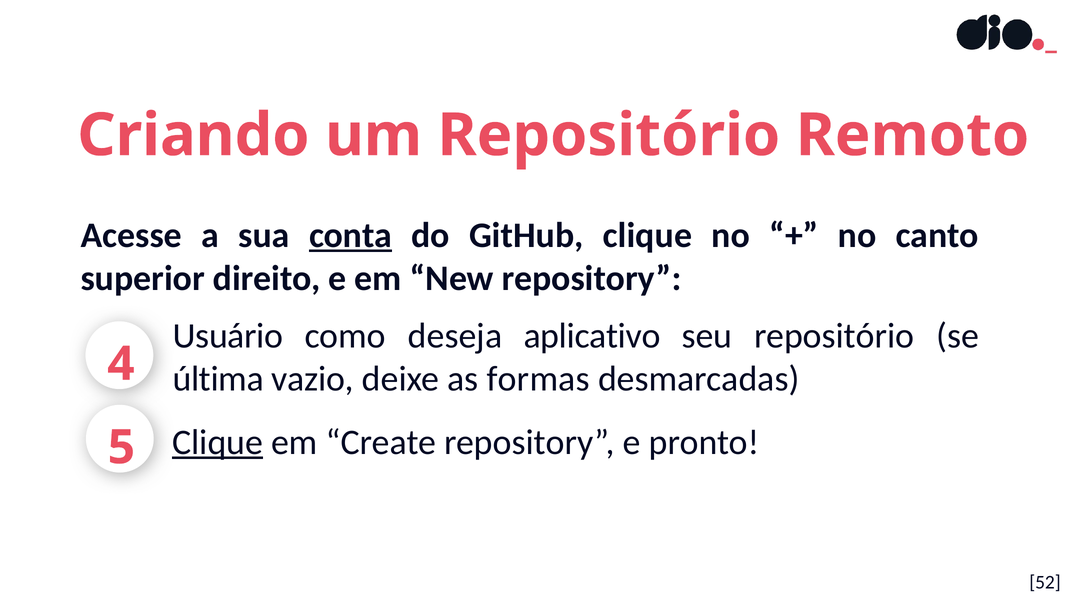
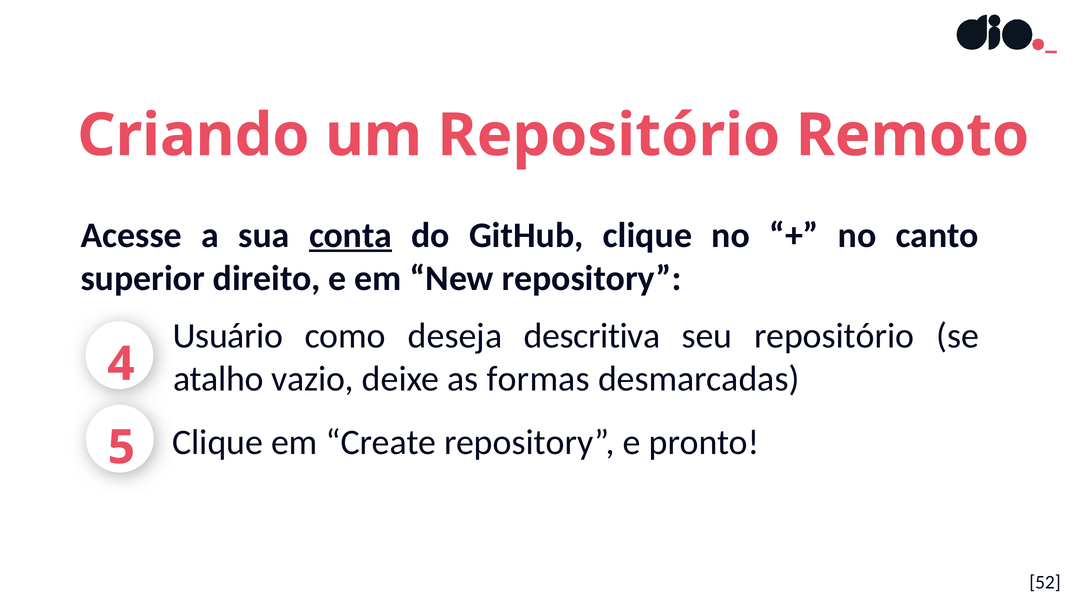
aplicativo: aplicativo -> descritiva (592, 336)
última: última -> atalho (218, 379)
Clique underline: present -> none (218, 443)
